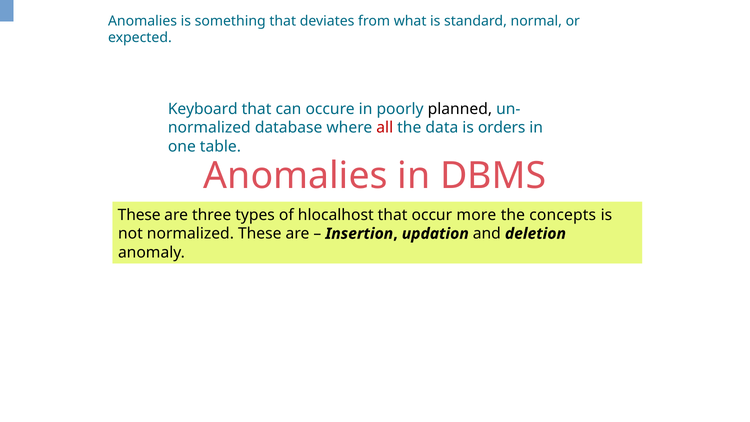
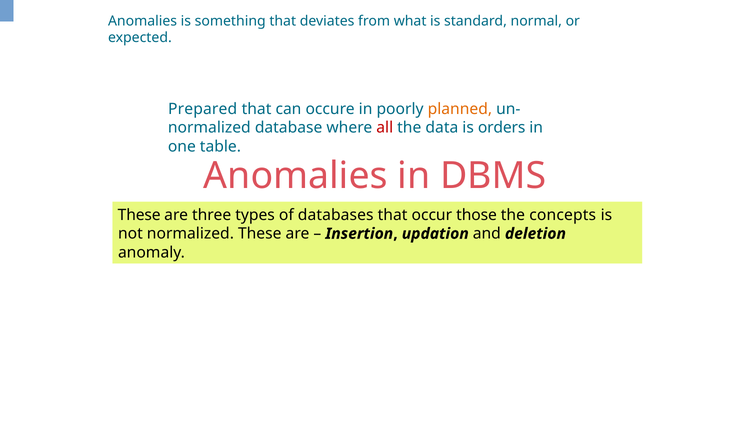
Keyboard: Keyboard -> Prepared (203, 109)
planned colour: black -> orange (460, 109)
hlocalhost: hlocalhost -> databases (336, 215)
more: more -> those (477, 215)
